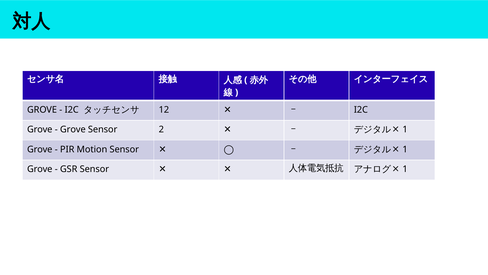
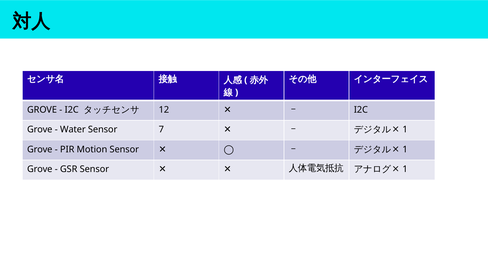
Grove: Grove -> Water (73, 129)
2: 2 -> 7 (161, 129)
